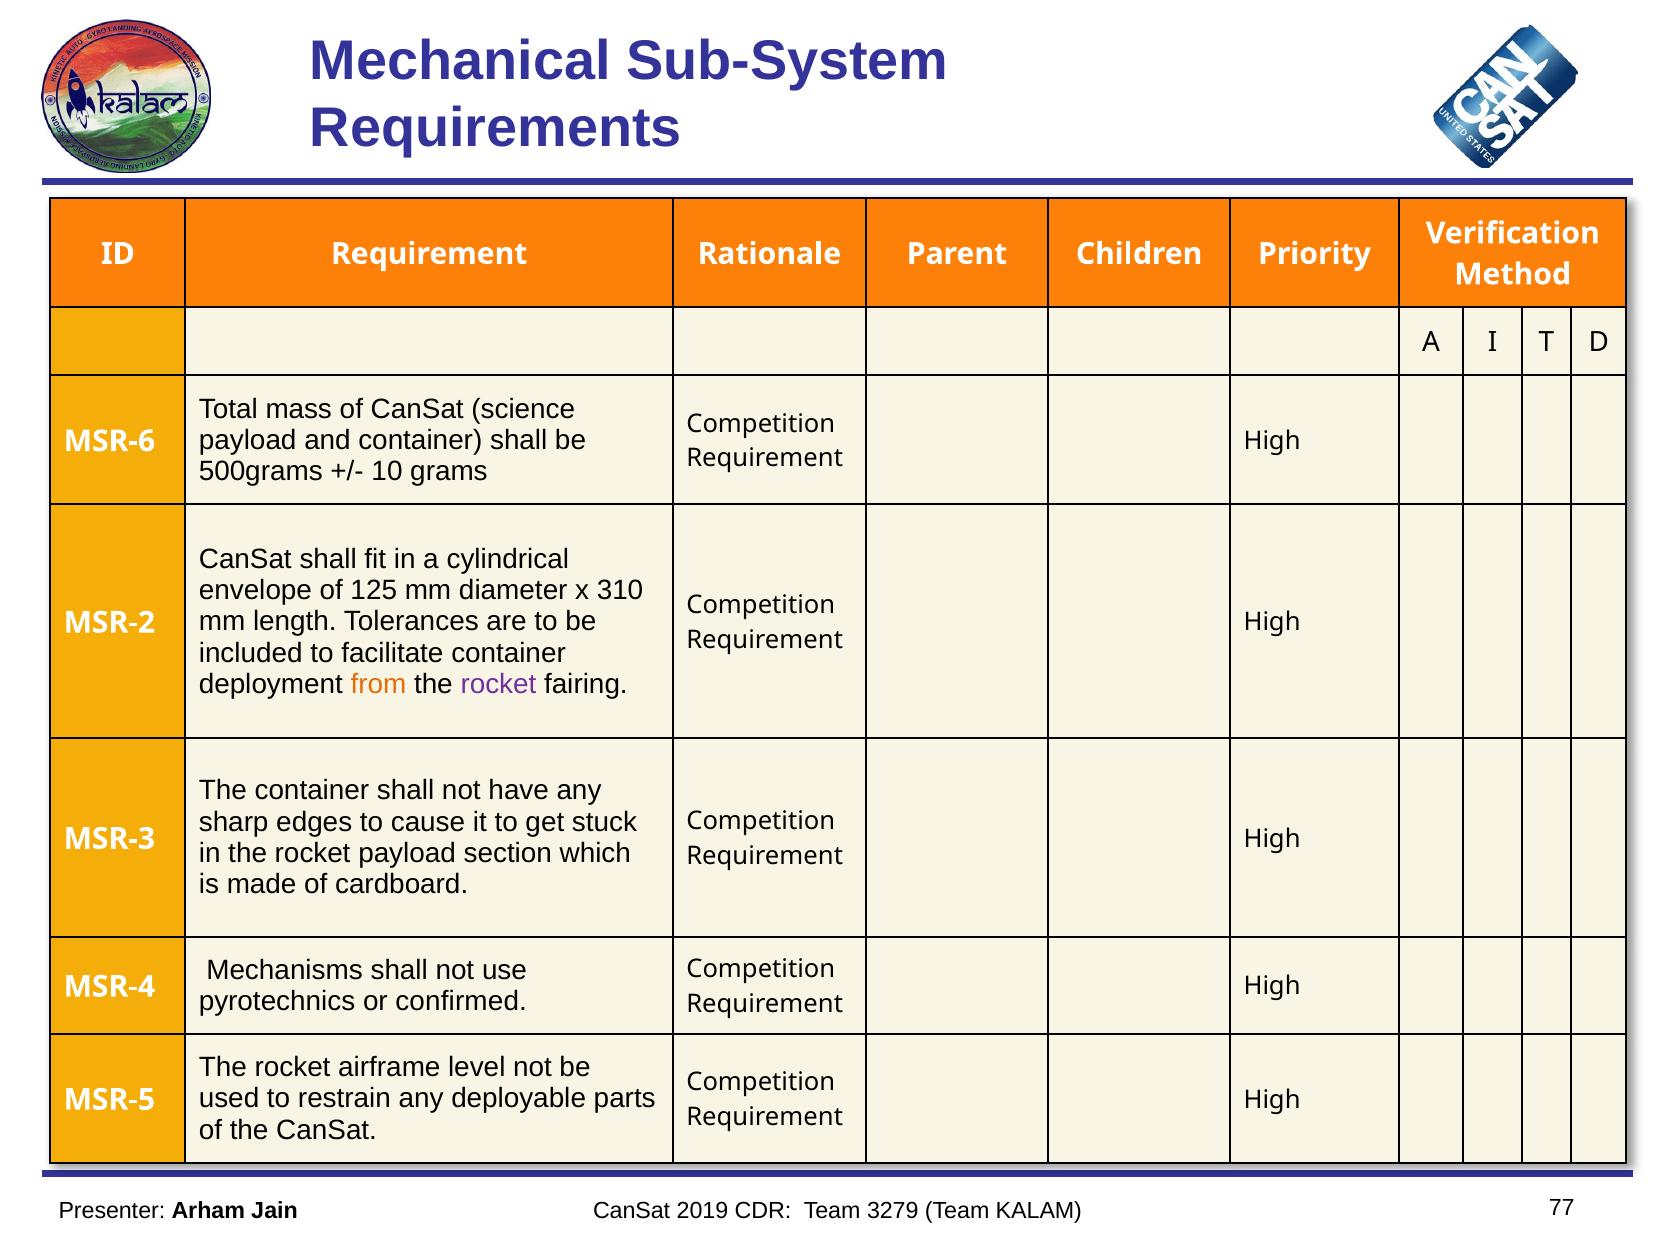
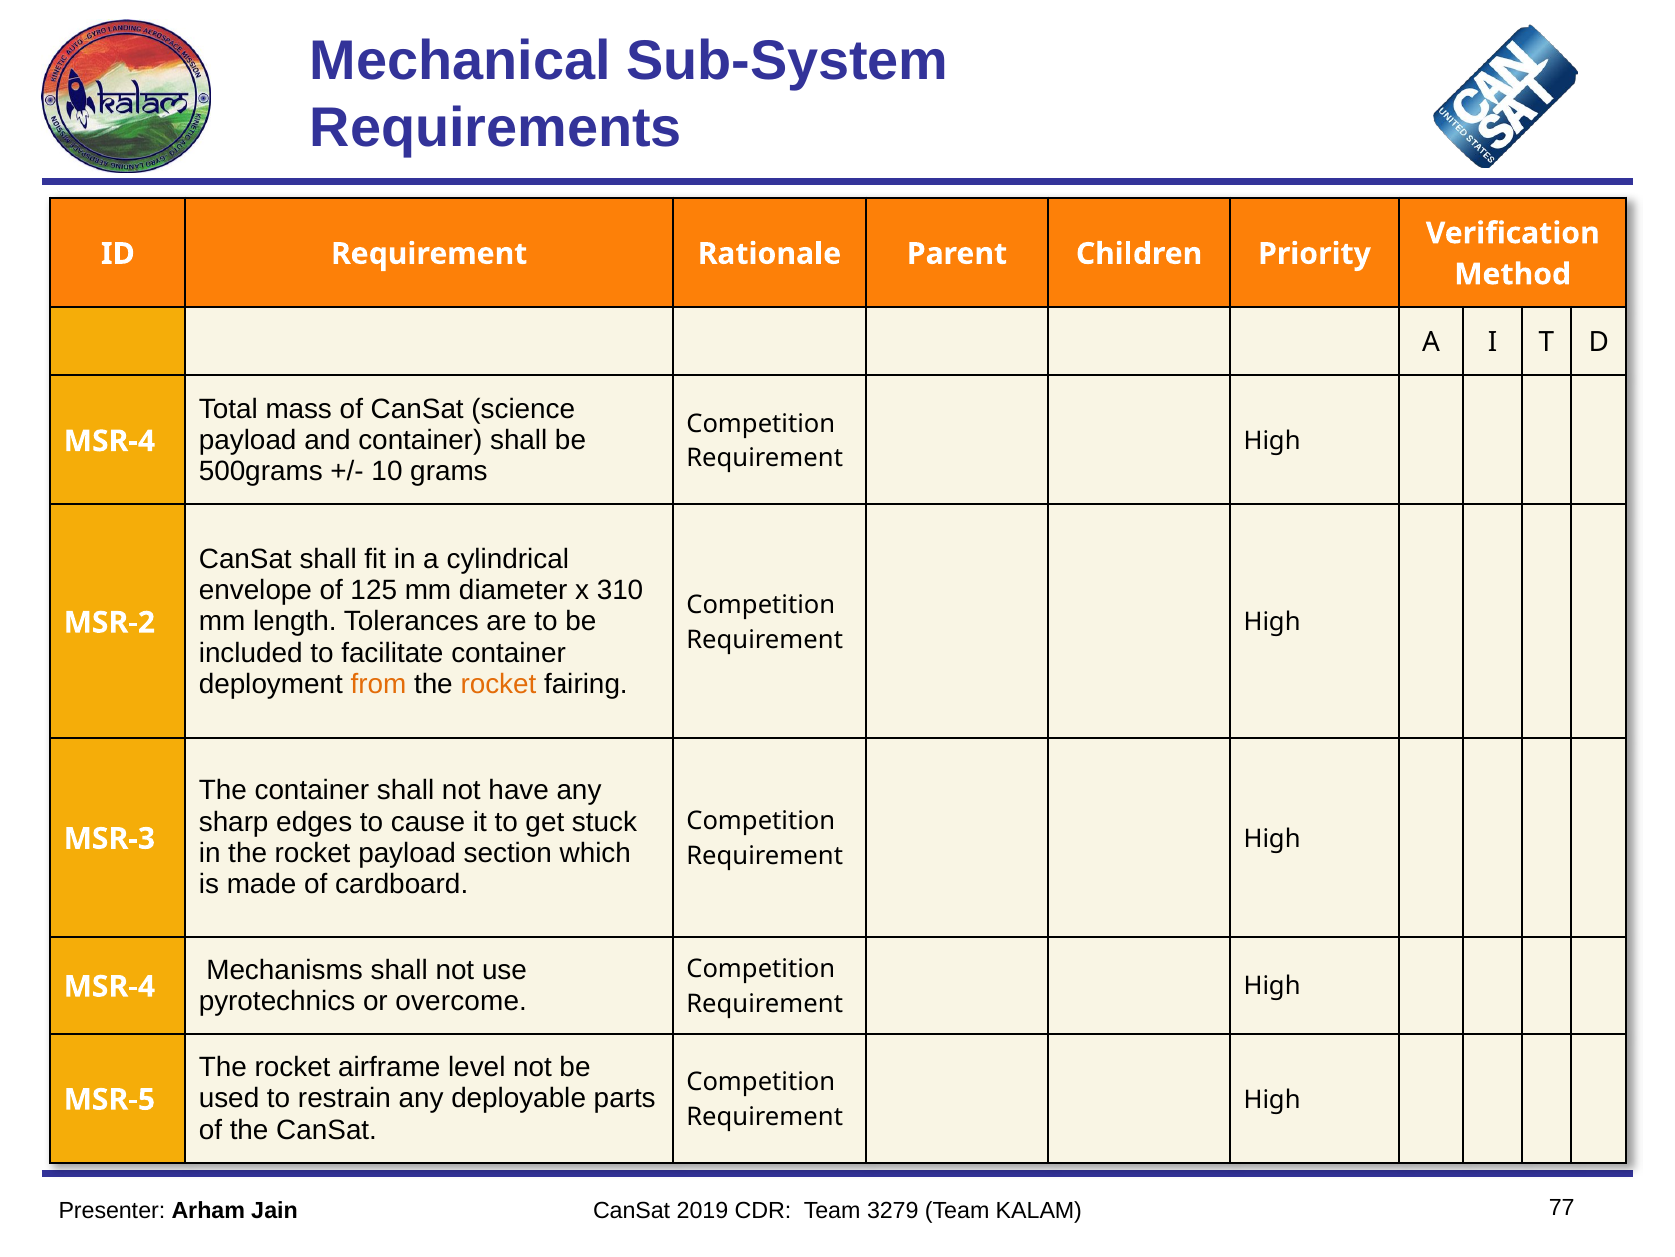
MSR-6: MSR-6 -> MSR-4 (109, 441)
rocket colour: purple -> orange (498, 684)
confirmed: confirmed -> overcome (461, 1001)
